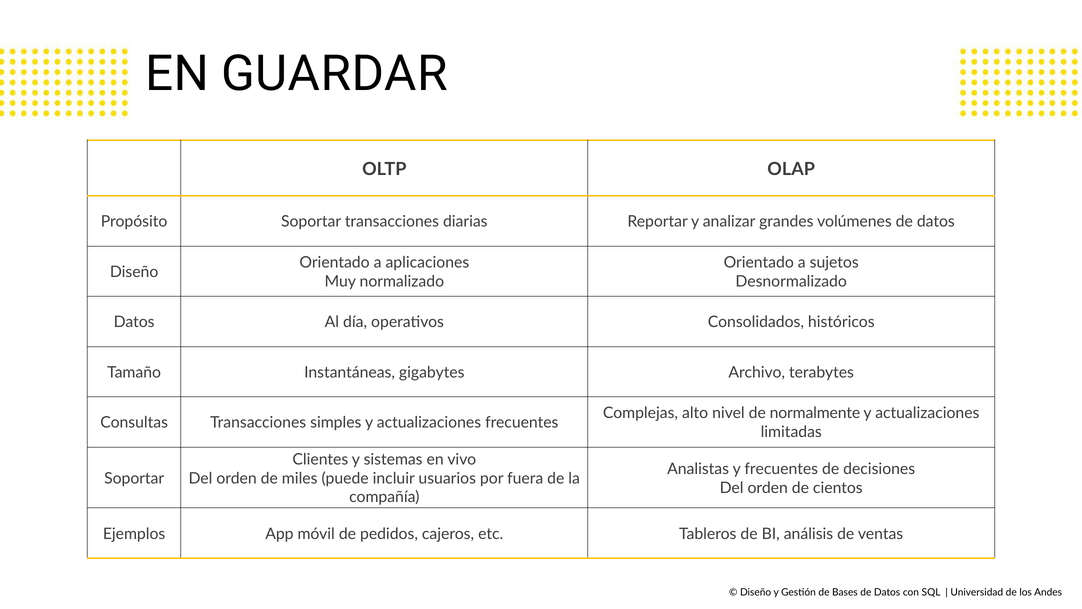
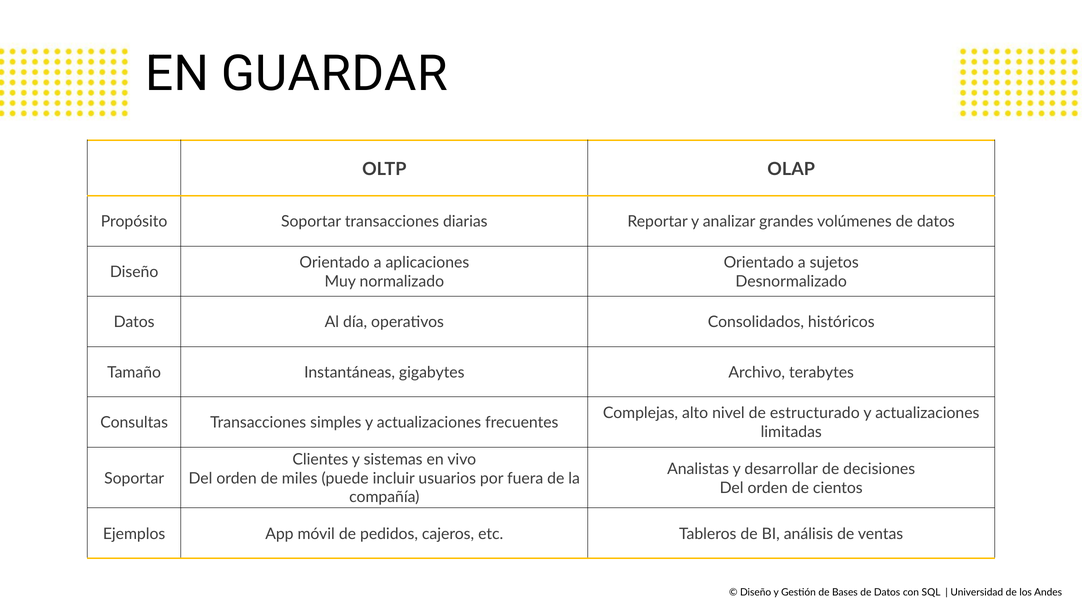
normalmente: normalmente -> estructurado (815, 413)
y frecuentes: frecuentes -> desarrollar (781, 469)
